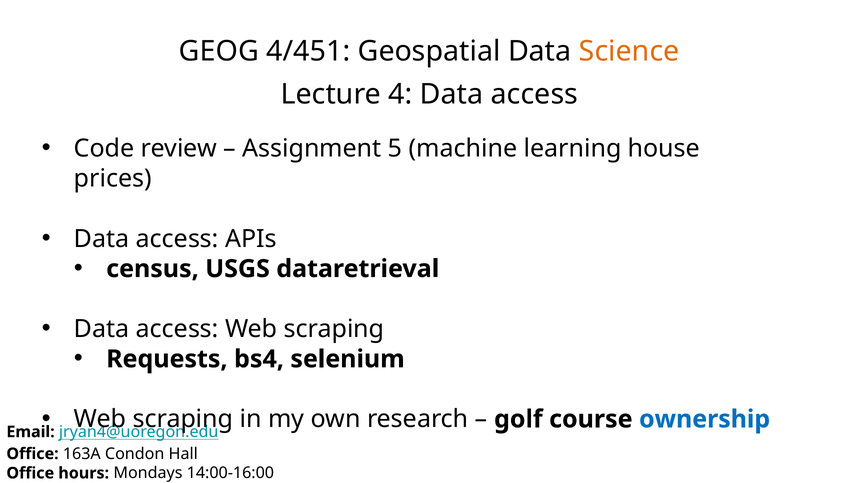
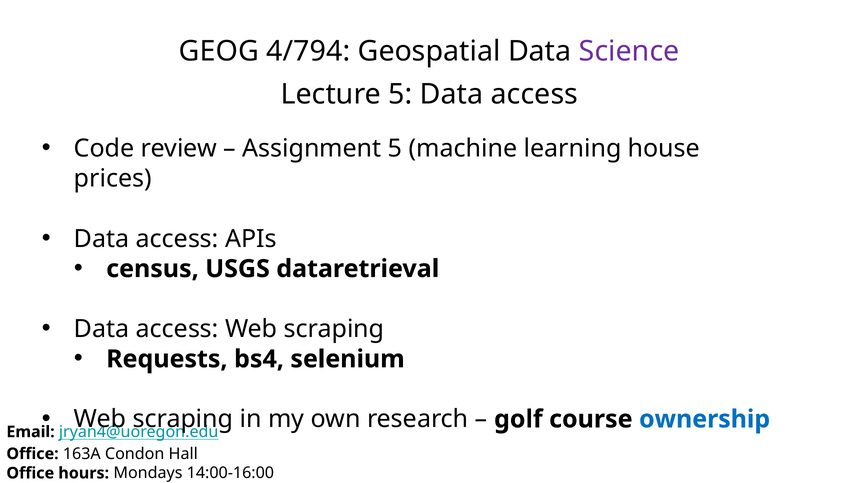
4/451: 4/451 -> 4/794 (308, 51)
Science colour: orange -> purple (629, 51)
Lecture 4: 4 -> 5 (400, 94)
